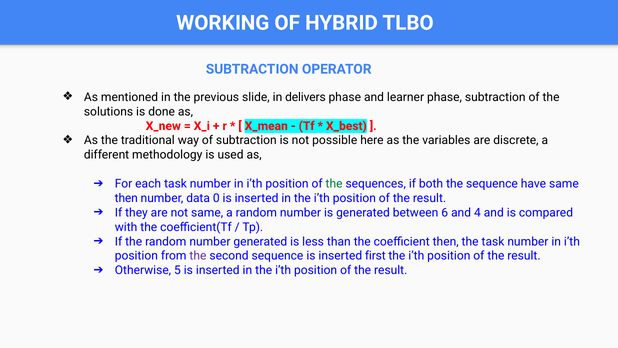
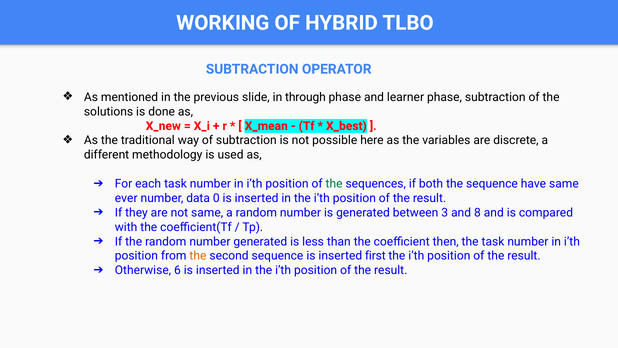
delivers: delivers -> through (305, 97)
then: then -> ever (126, 198)
6: 6 -> 3 (445, 212)
4: 4 -> 8 (477, 212)
the colour: purple -> orange (198, 256)
5: 5 -> 6 (177, 270)
